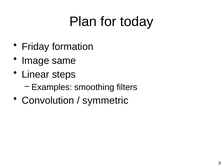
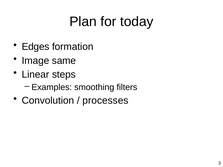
Friday: Friday -> Edges (36, 47)
symmetric: symmetric -> processes (105, 101)
